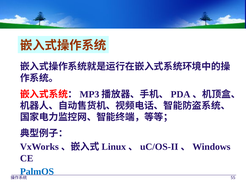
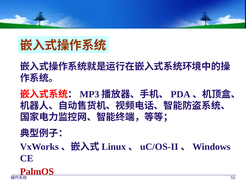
PalmOS colour: blue -> red (37, 172)
